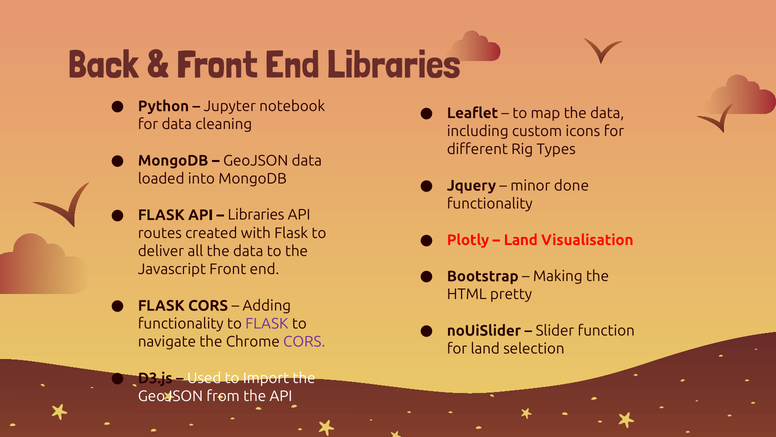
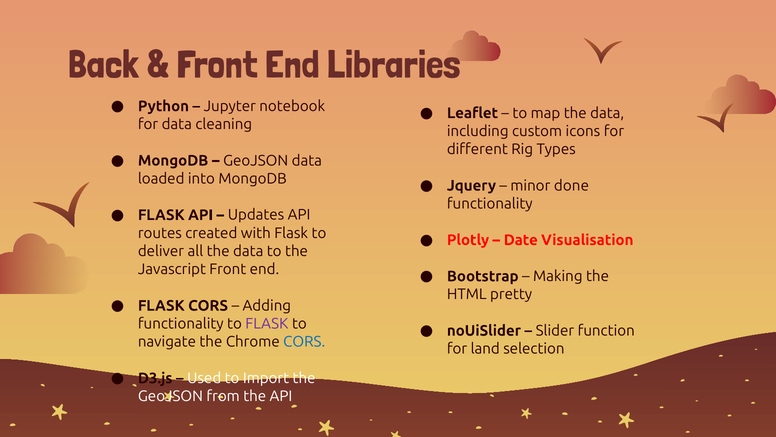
Libraries: Libraries -> Updates (256, 215)
Land: Land -> Date (521, 240)
CORS colour: purple -> blue (304, 342)
